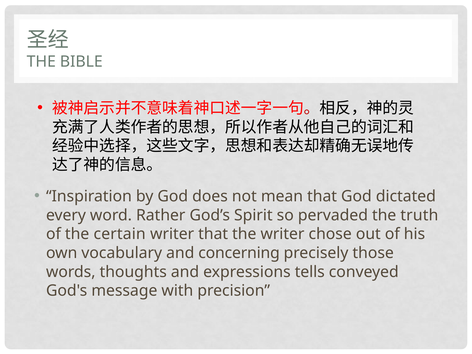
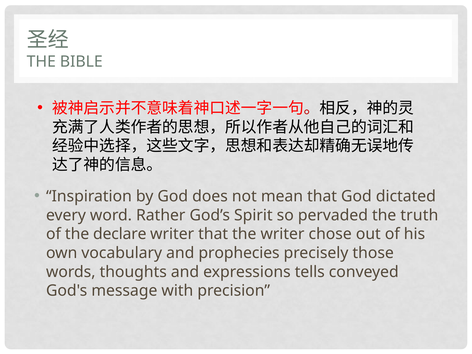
certain: certain -> declare (120, 234)
concerning: concerning -> prophecies (239, 253)
